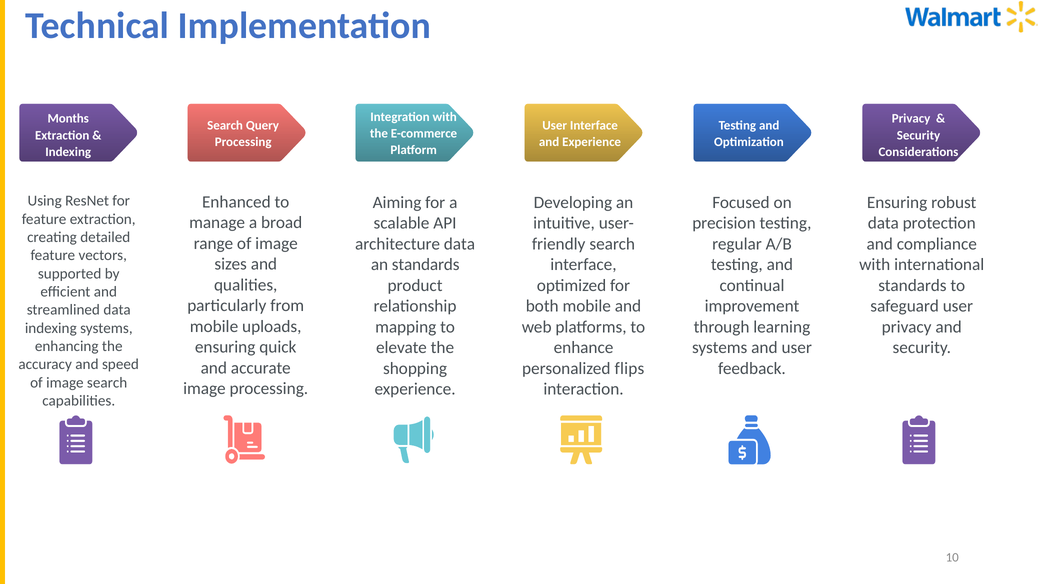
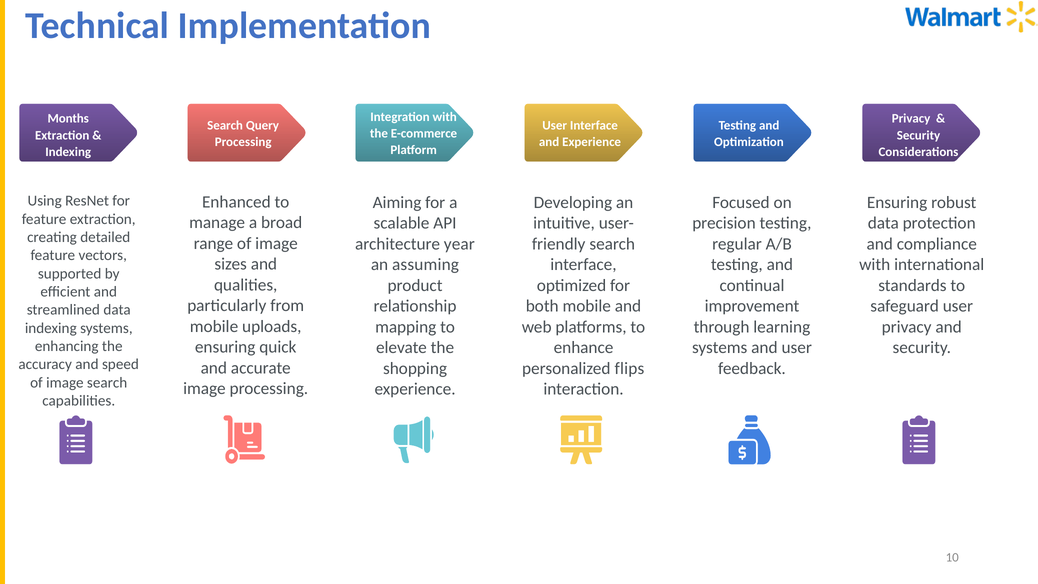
architecture data: data -> year (459, 244)
an standards: standards -> assuming (426, 264)
